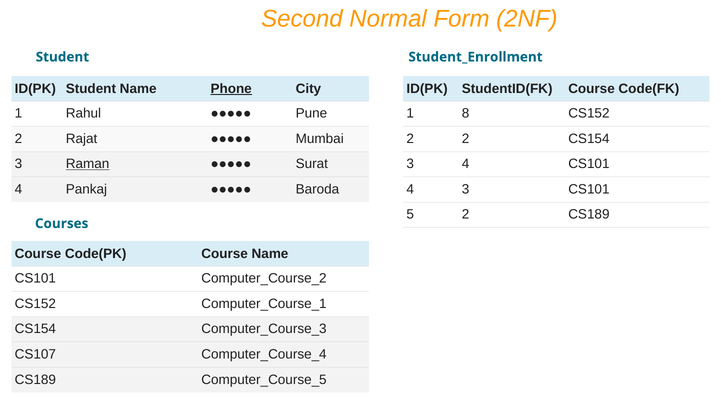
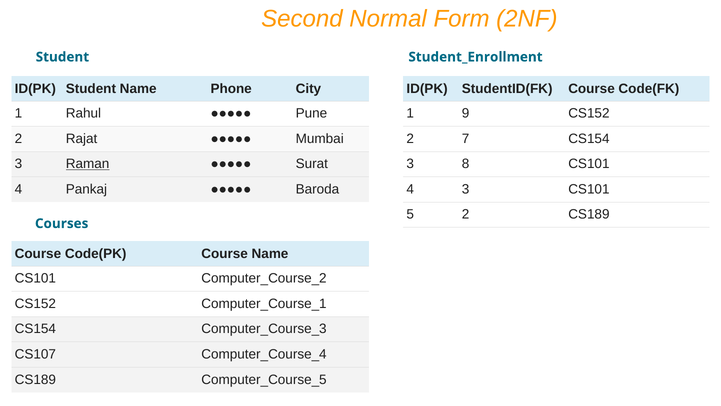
Phone underline: present -> none (231, 89)
8: 8 -> 9 (466, 113)
2 2: 2 -> 7 (466, 138)
3 4: 4 -> 8 (466, 164)
